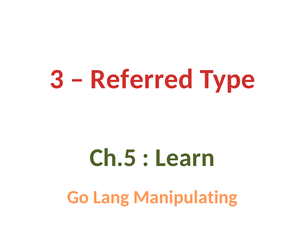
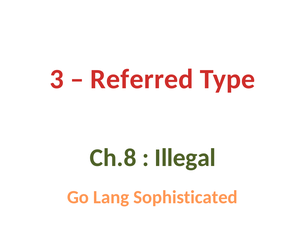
Ch.5: Ch.5 -> Ch.8 (113, 158)
Learn: Learn -> Illegal (185, 158)
Manipulating: Manipulating -> Sophisticated (185, 197)
